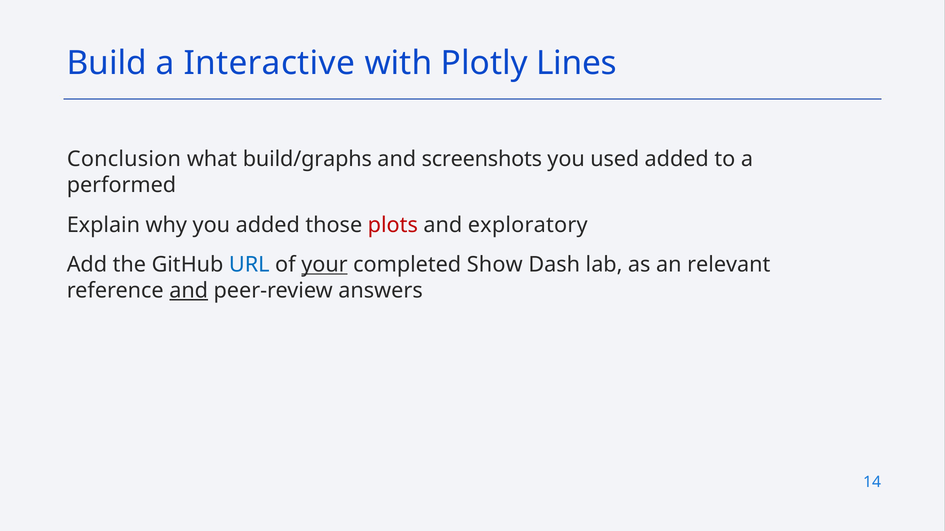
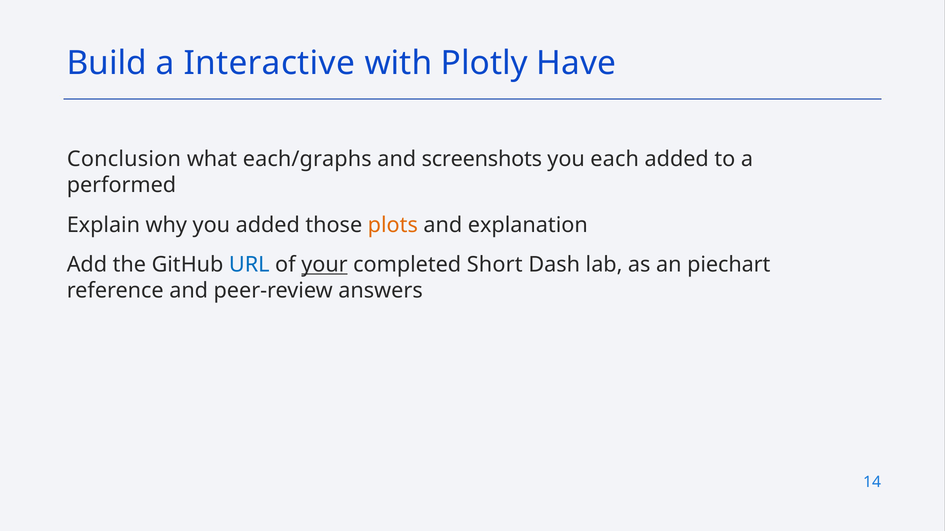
Lines: Lines -> Have (576, 63)
build/graphs: build/graphs -> each/graphs (307, 160)
used: used -> each (615, 160)
plots colour: red -> orange (393, 225)
exploratory: exploratory -> explanation (528, 225)
Show: Show -> Short (495, 265)
relevant: relevant -> piechart (729, 265)
and underline: present -> none (189, 291)
